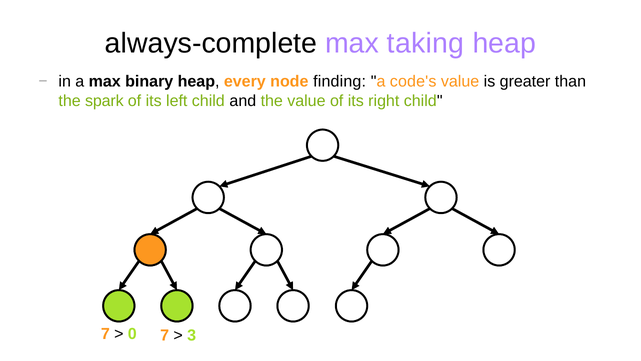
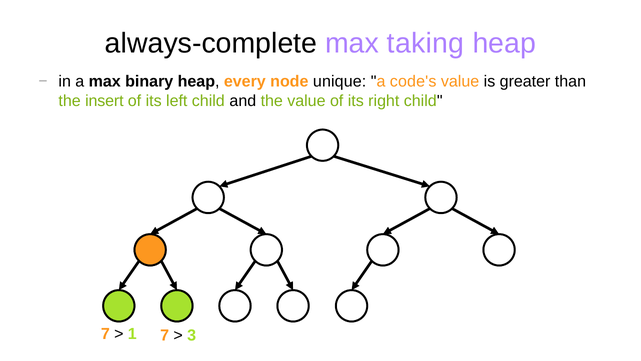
finding: finding -> unique (340, 81)
spark: spark -> insert (104, 101)
0: 0 -> 1 (132, 334)
